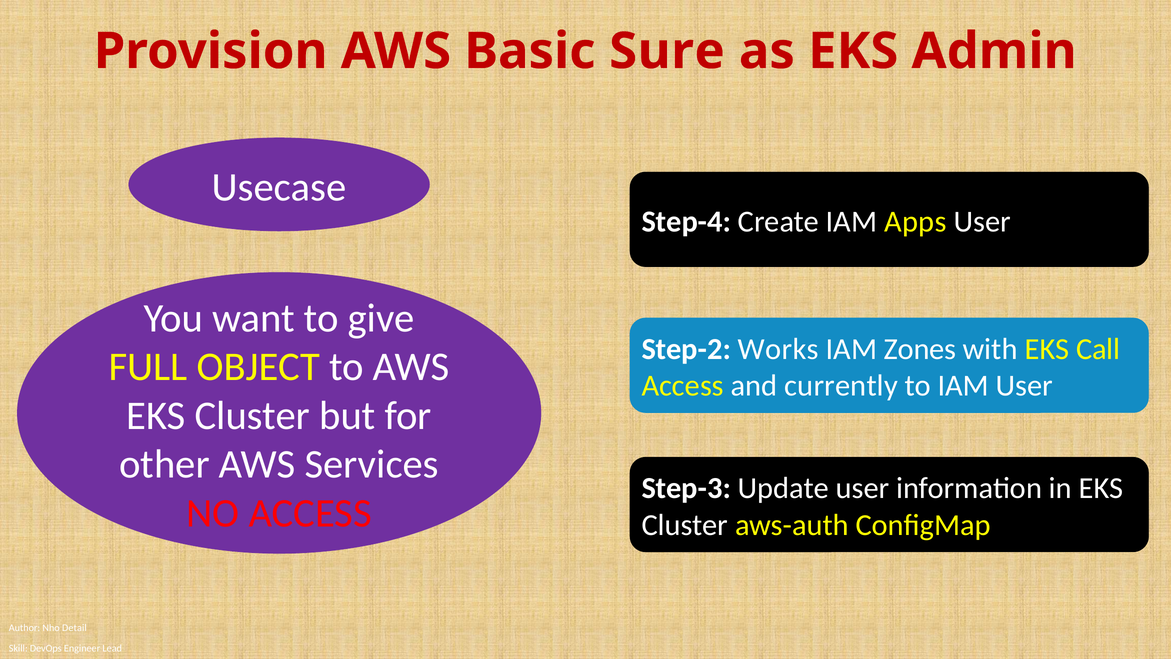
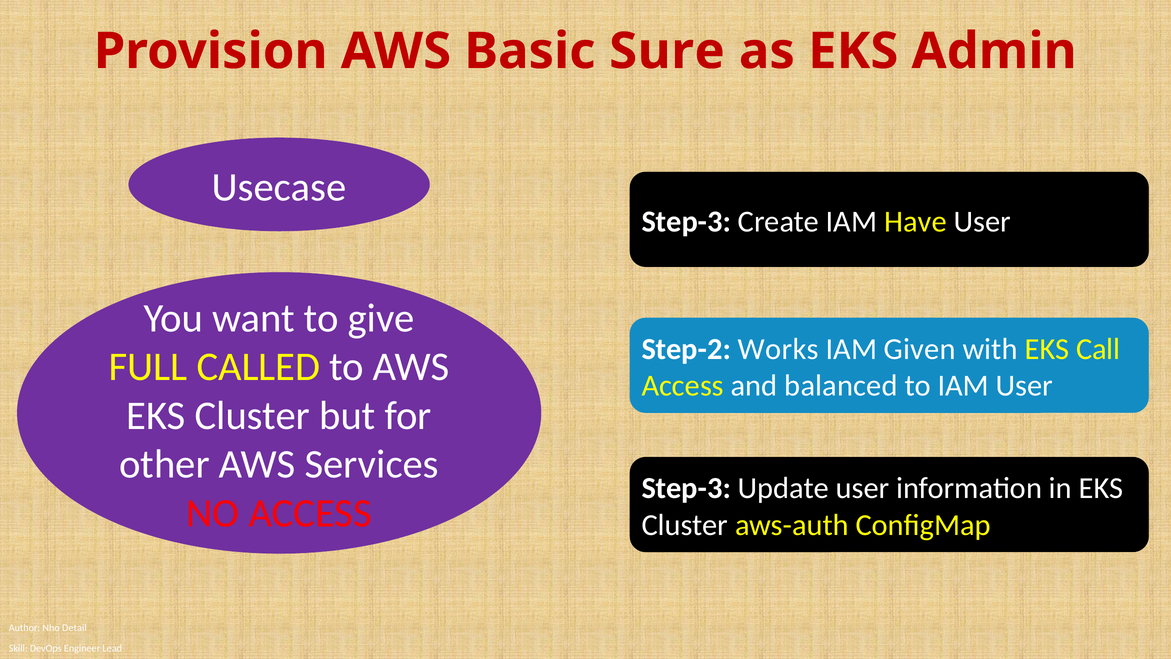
Step-4: Step-4 -> Step-3 (686, 221)
Apps: Apps -> Have (915, 221)
Zones: Zones -> Given (920, 349)
OBJECT: OBJECT -> CALLED (258, 367)
currently: currently -> balanced (841, 386)
